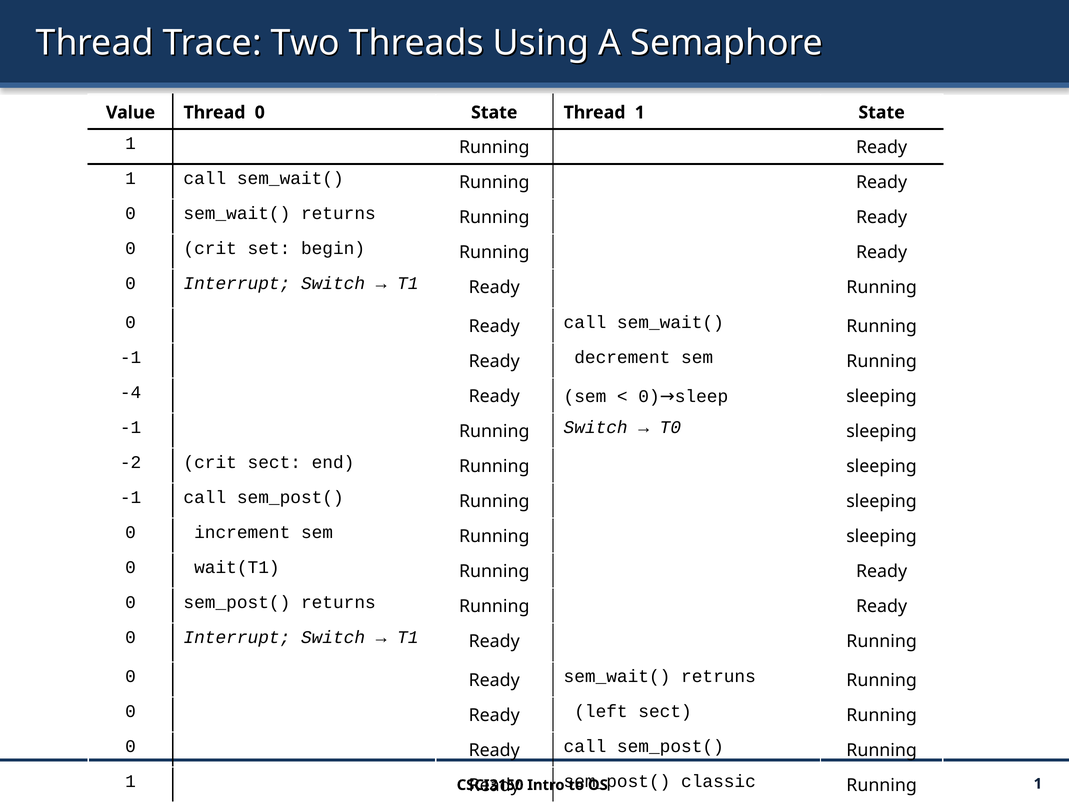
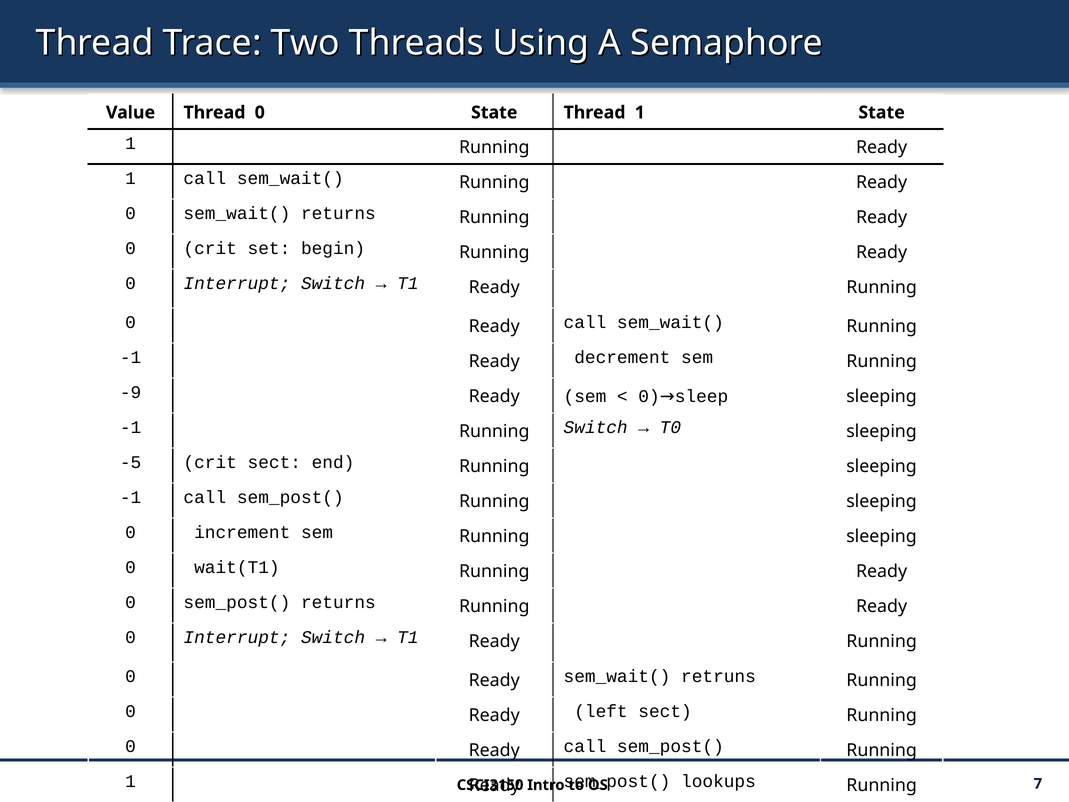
-4: -4 -> -9 (131, 392)
-2: -2 -> -5 (131, 462)
classic: classic -> lookups (718, 781)
1: 1 -> 7 (1038, 784)
